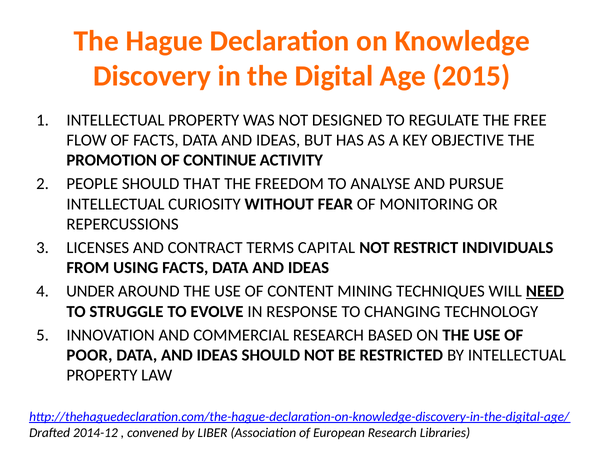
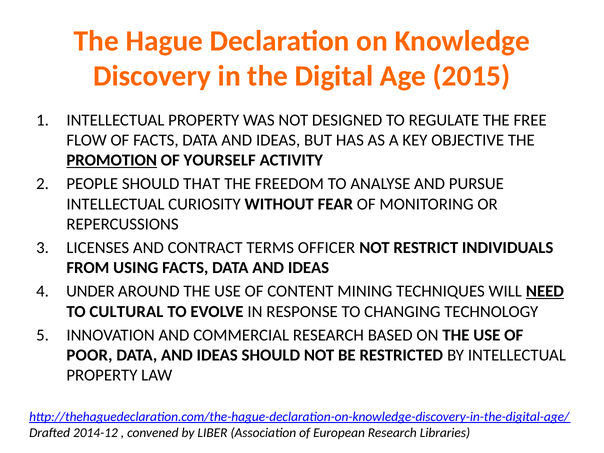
PROMOTION underline: none -> present (112, 160)
CONTINUE: CONTINUE -> YOURSELF (220, 160)
CAPITAL: CAPITAL -> OFFICER (327, 248)
STRUGGLE: STRUGGLE -> CULTURAL (126, 312)
